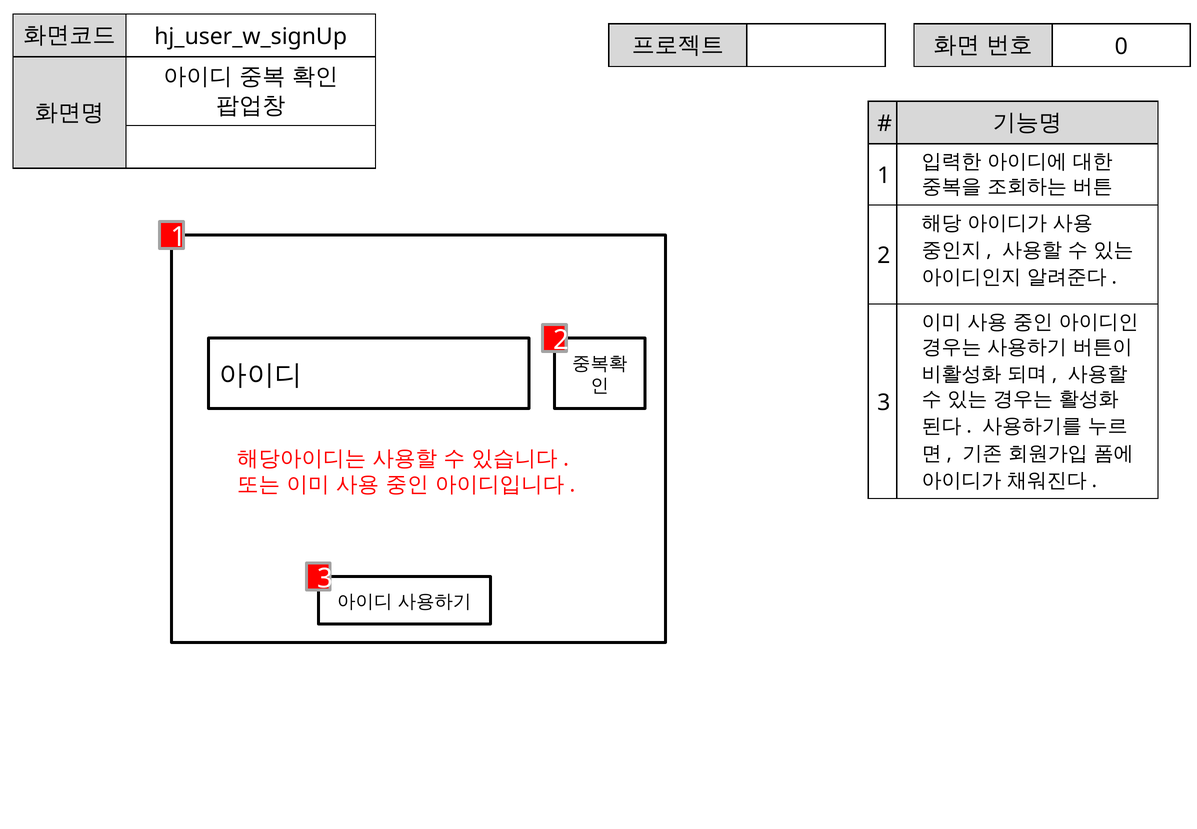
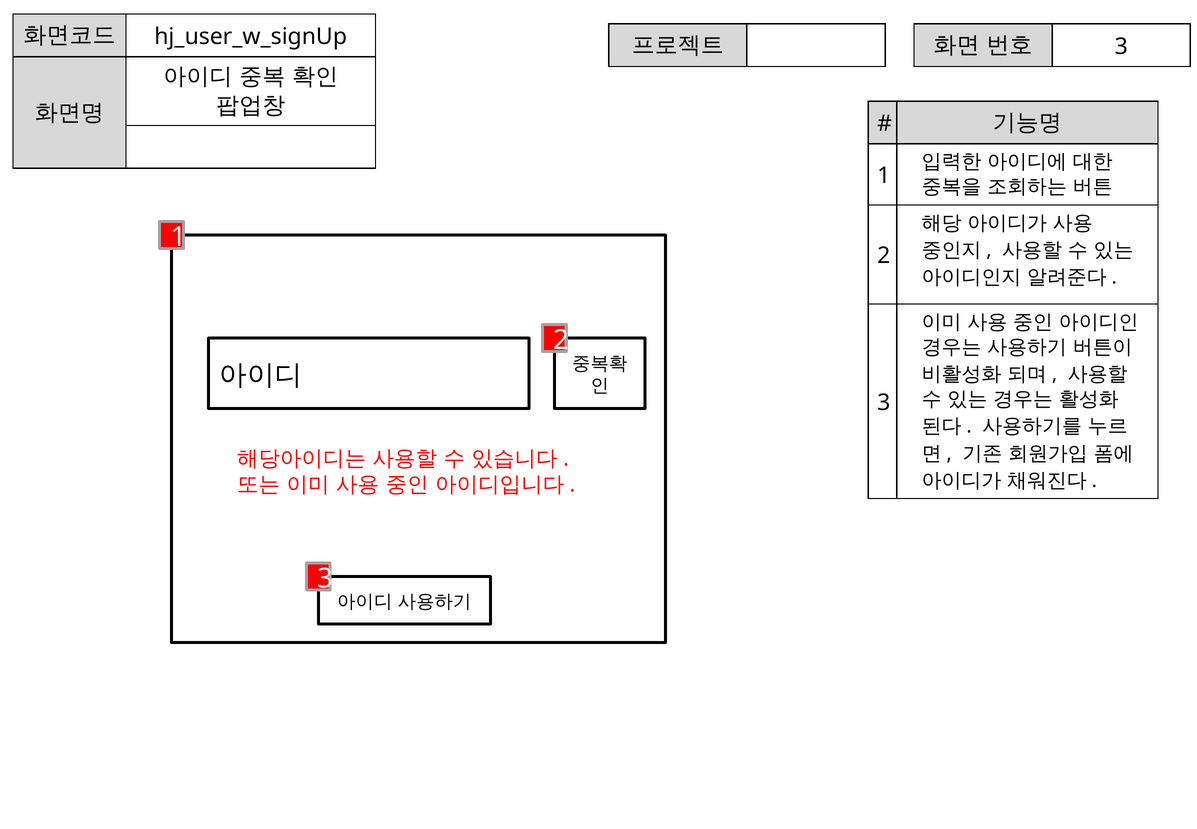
0: 0 -> 3 (1121, 46)
